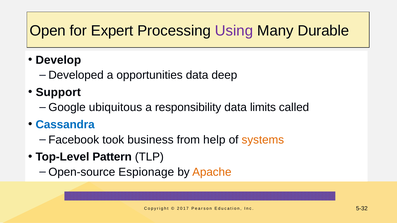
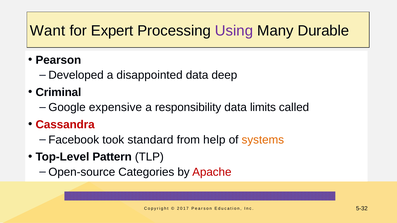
Open: Open -> Want (48, 31)
Develop: Develop -> Pearson (58, 60)
opportunities: opportunities -> disappointed (150, 75)
Support: Support -> Criminal (58, 92)
ubiquitous: ubiquitous -> expensive (115, 108)
Cassandra colour: blue -> red (65, 125)
business: business -> standard (150, 140)
Espionage: Espionage -> Categories (146, 172)
Apache colour: orange -> red (212, 172)
